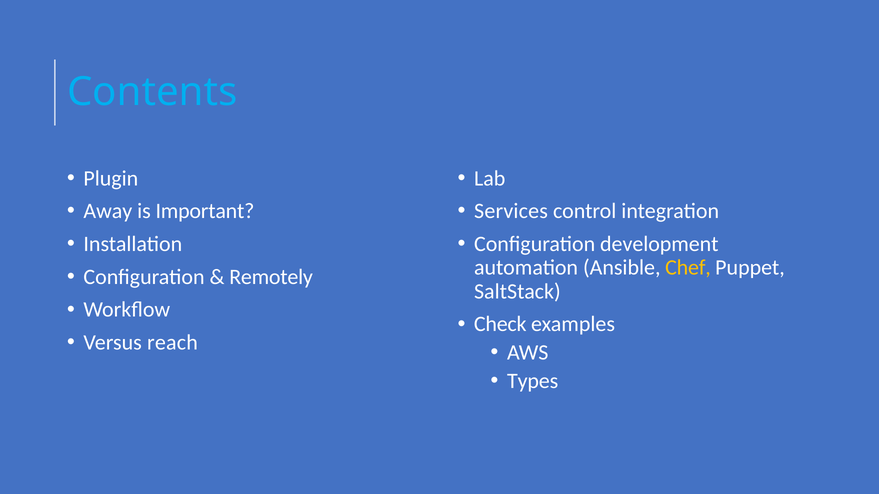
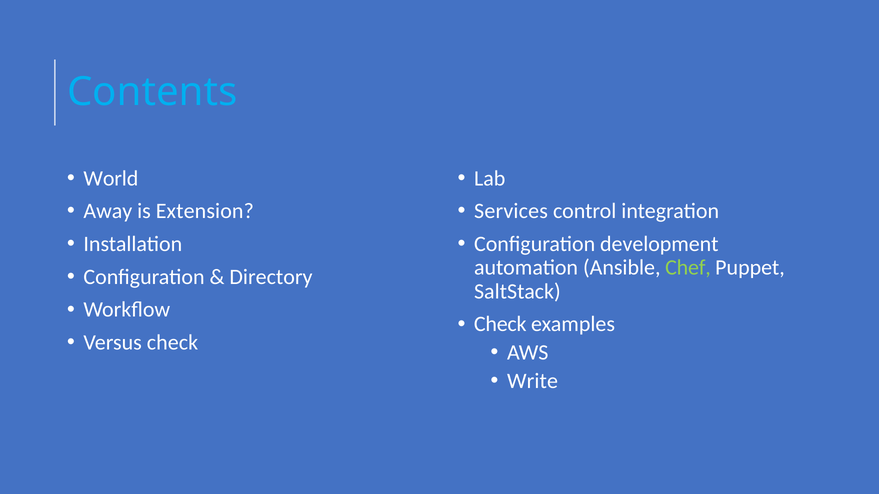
Plugin: Plugin -> World (111, 178)
Important: Important -> Extension (205, 211)
Chef colour: yellow -> light green (688, 268)
Remotely: Remotely -> Directory (271, 277)
Versus reach: reach -> check (172, 343)
Types: Types -> Write (533, 381)
